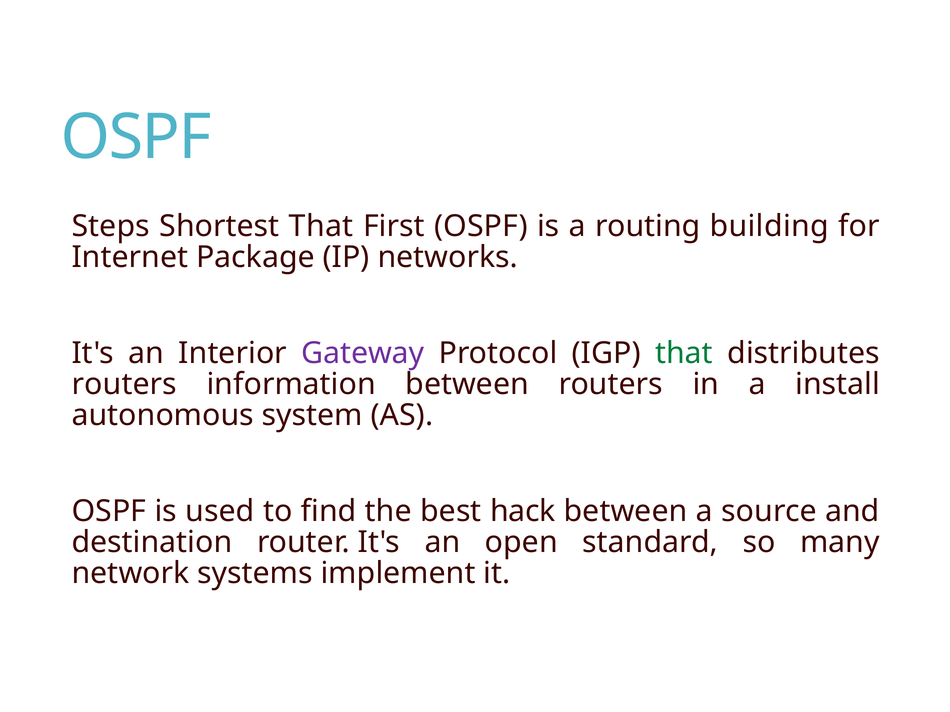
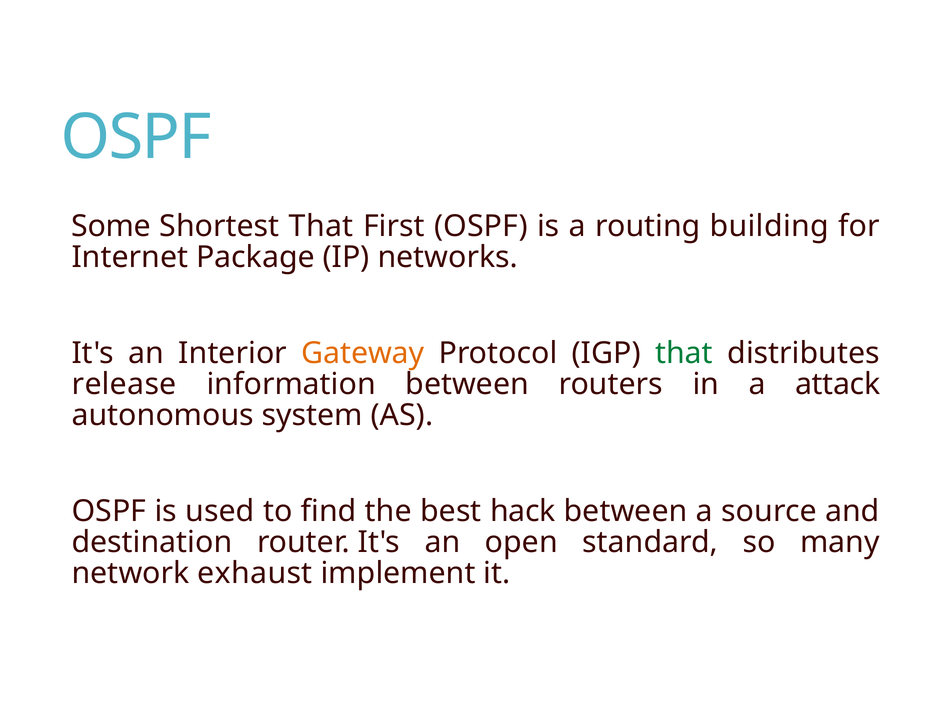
Steps: Steps -> Some (111, 227)
Gateway colour: purple -> orange (363, 354)
routers: routers -> release (124, 385)
install: install -> attack (838, 385)
systems: systems -> exhaust (255, 574)
